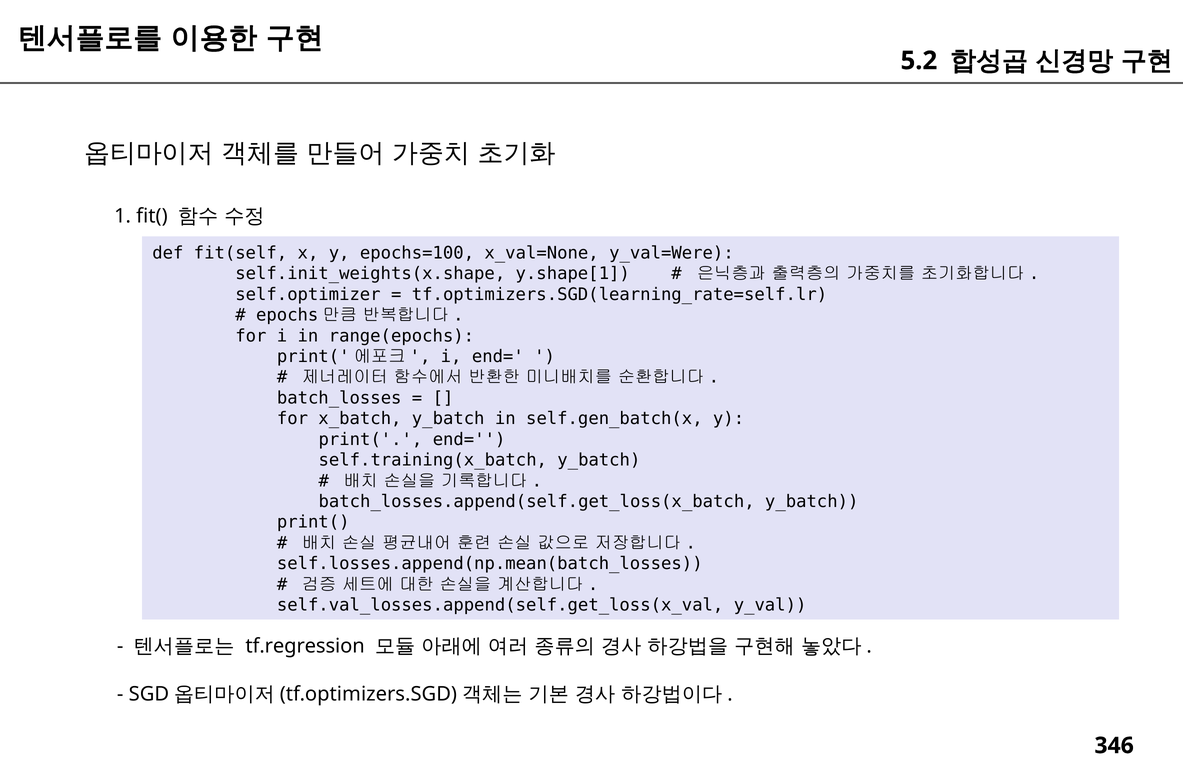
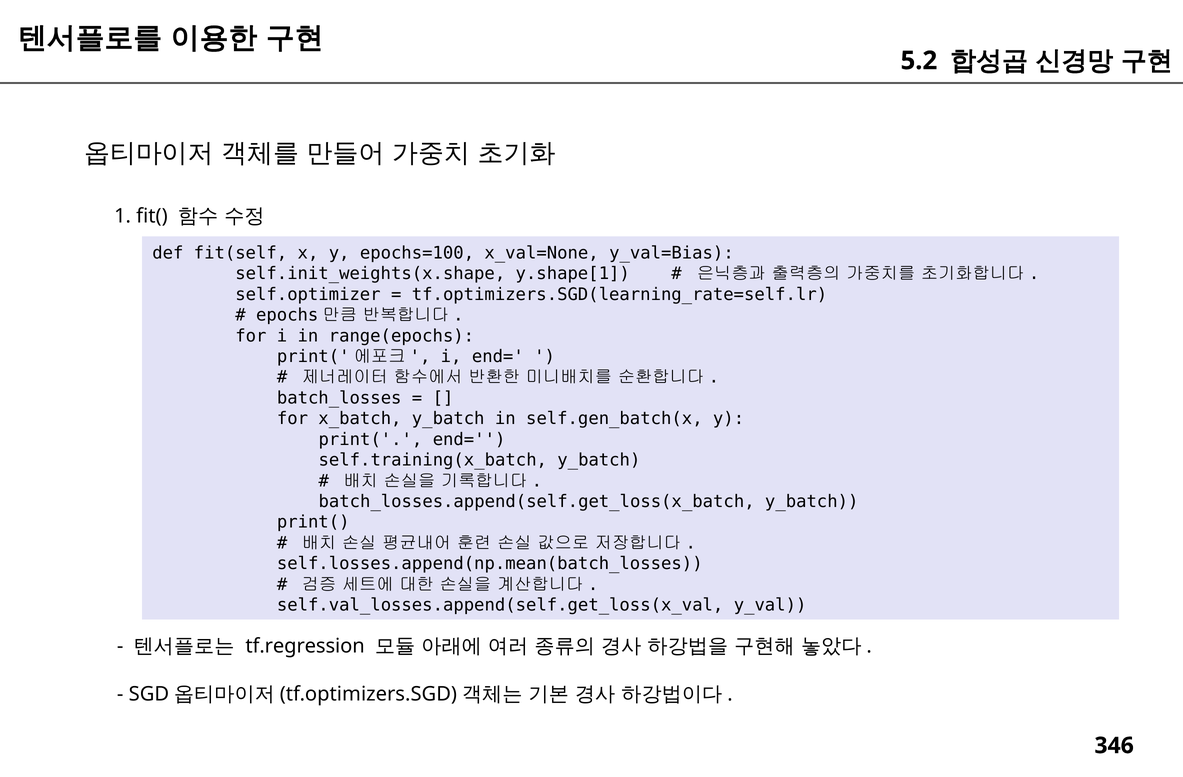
y_val=Were: y_val=Were -> y_val=Bias (671, 253)
